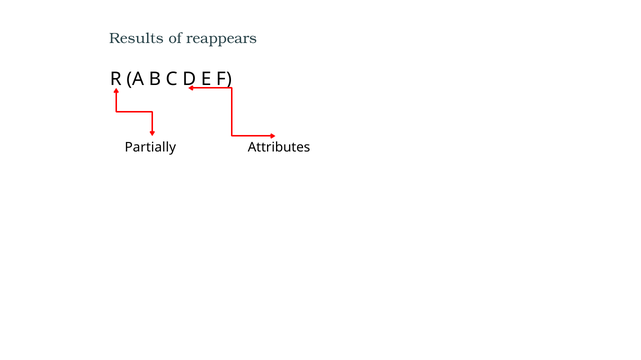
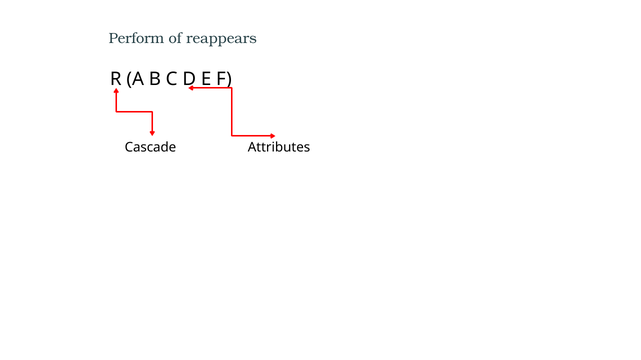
Results: Results -> Perform (136, 39)
Partially: Partially -> Cascade (150, 148)
